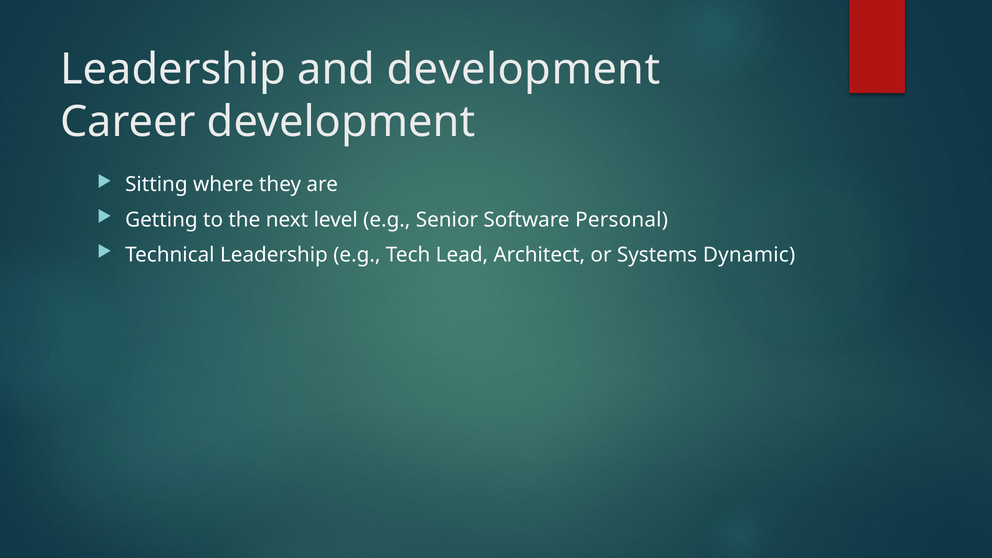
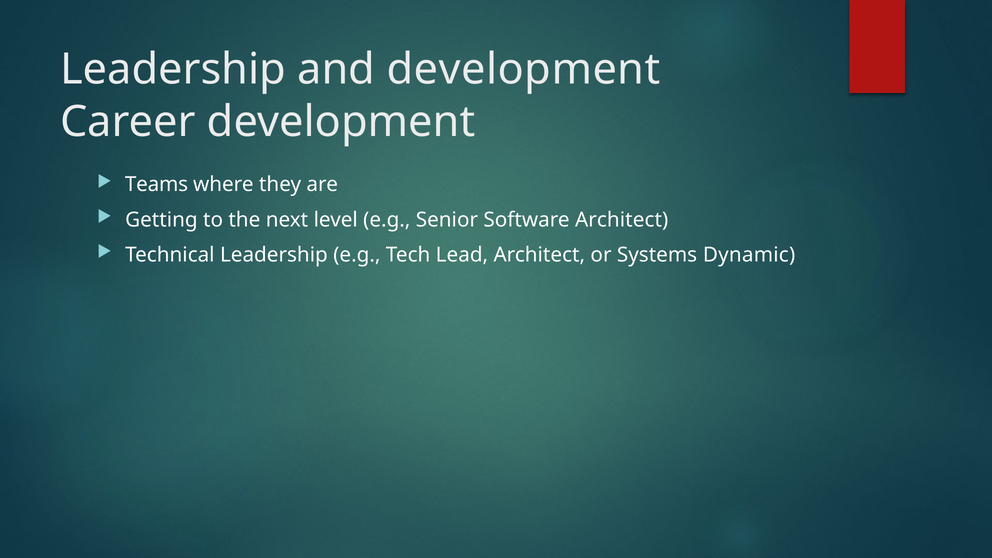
Sitting: Sitting -> Teams (156, 185)
Software Personal: Personal -> Architect (622, 220)
